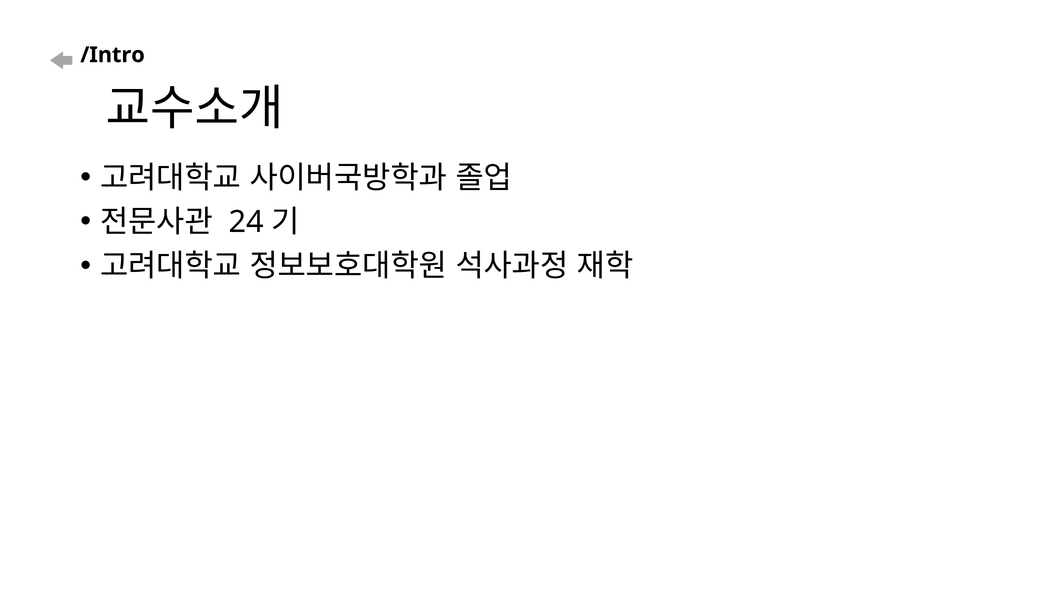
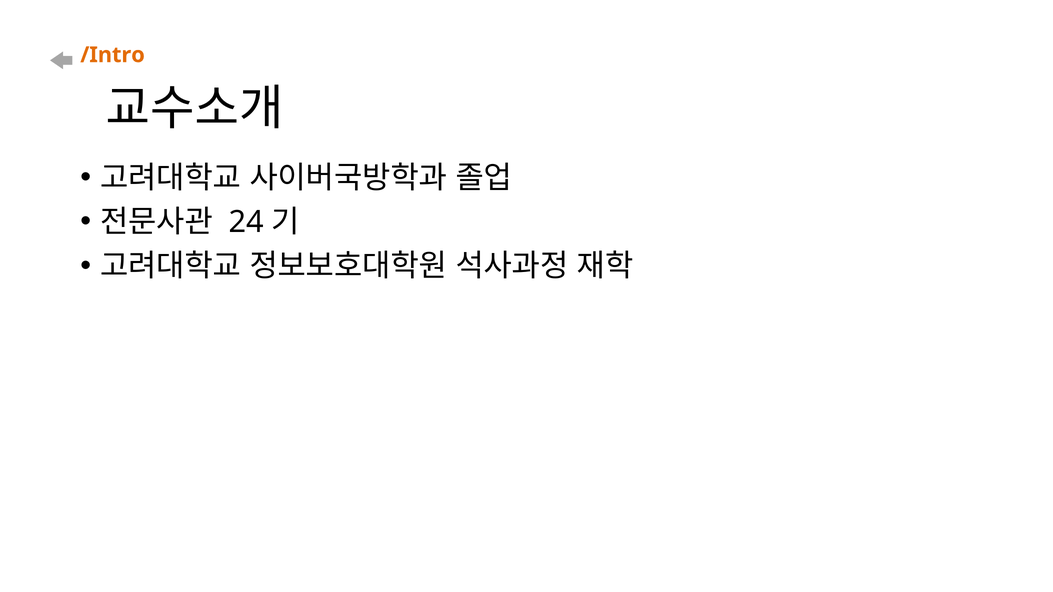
/Intro colour: black -> orange (113, 55)
